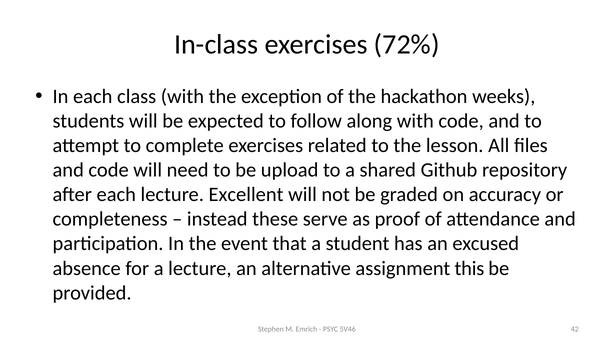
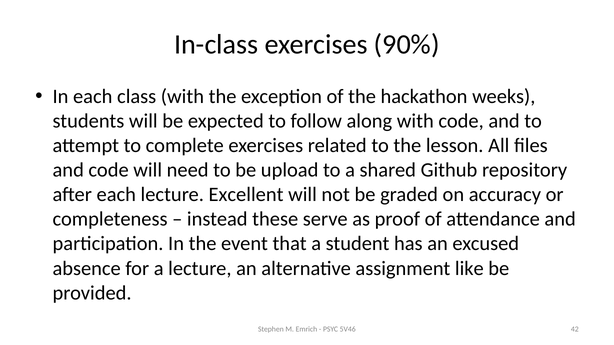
72%: 72% -> 90% (407, 45)
this: this -> like (469, 269)
